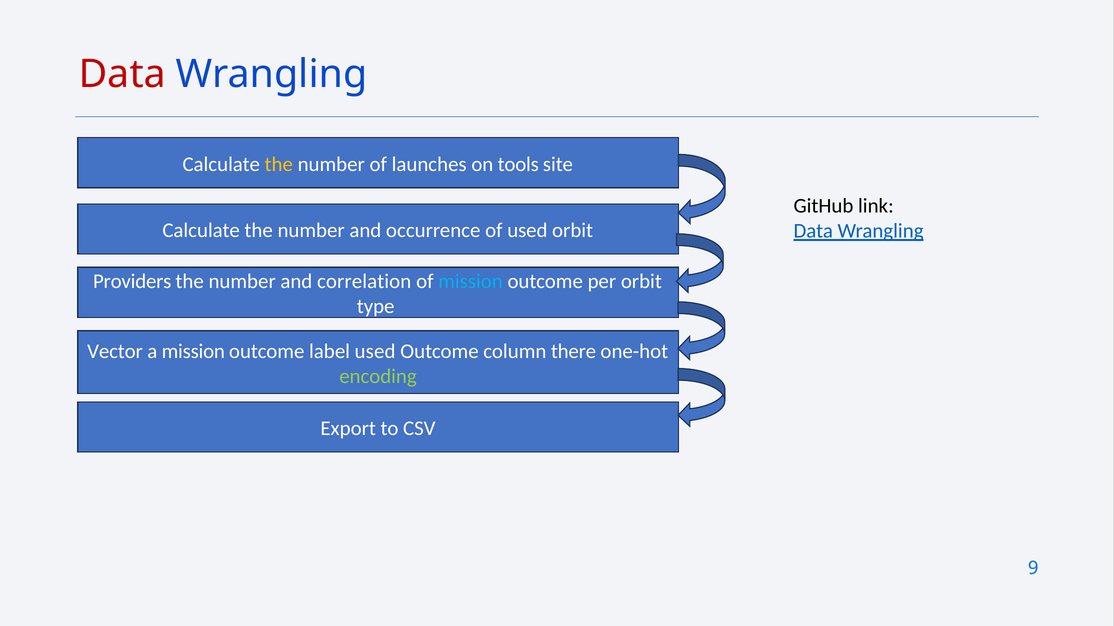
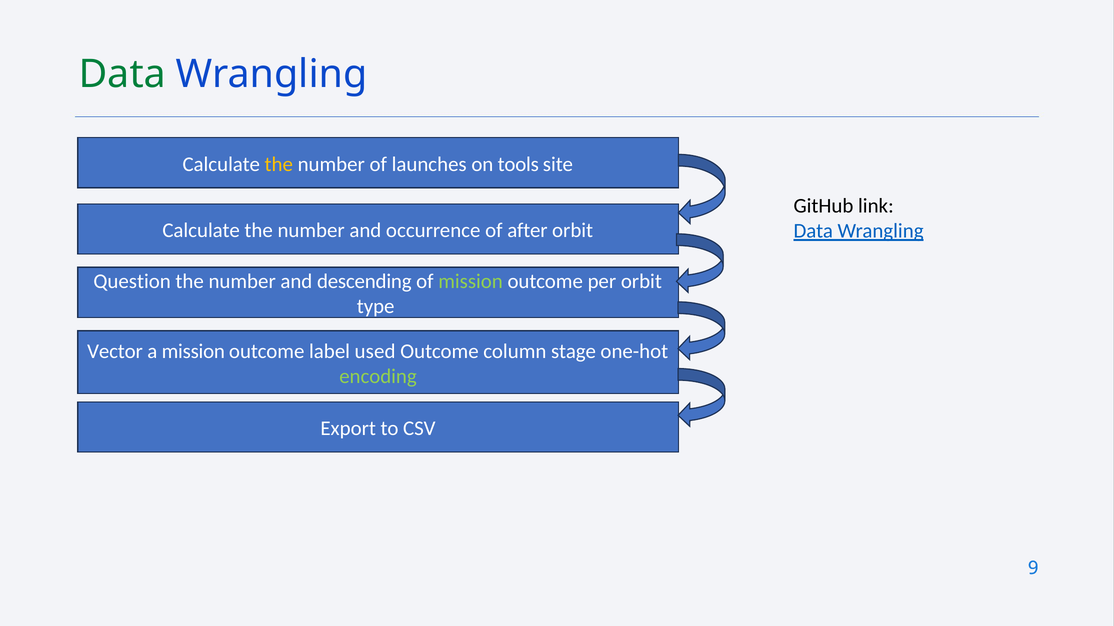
Data colour: red -> green (122, 74)
of used: used -> after (527, 231)
Providers: Providers -> Question (132, 282)
correlation: correlation -> descending (364, 282)
mission colour: light blue -> light green (471, 282)
there: there -> stage (573, 351)
